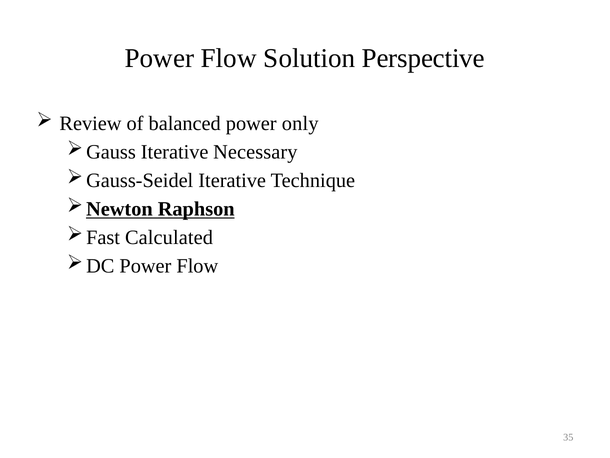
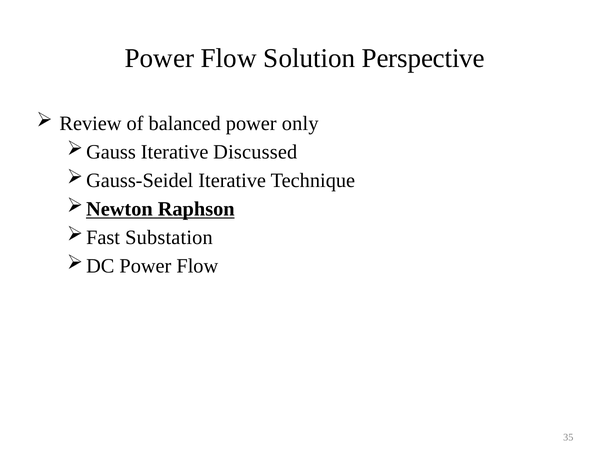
Necessary: Necessary -> Discussed (255, 152)
Calculated: Calculated -> Substation (169, 237)
